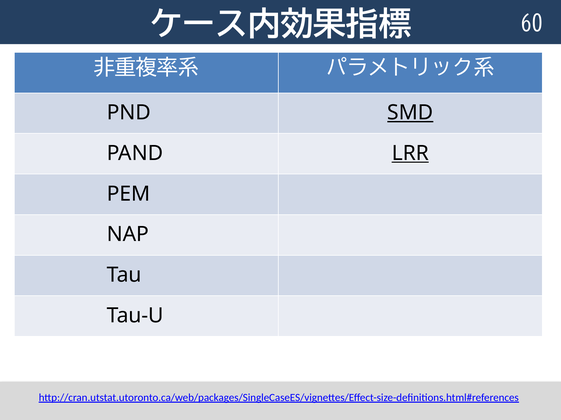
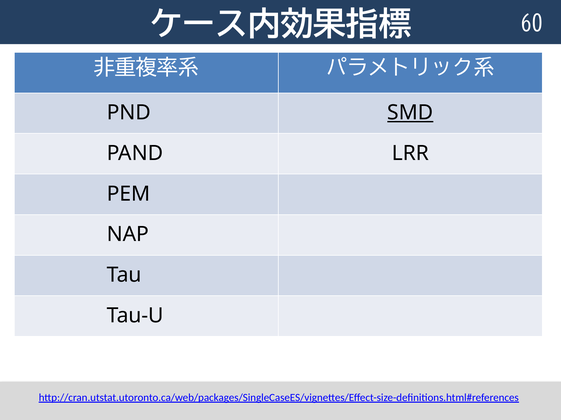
LRR underline: present -> none (410, 153)
